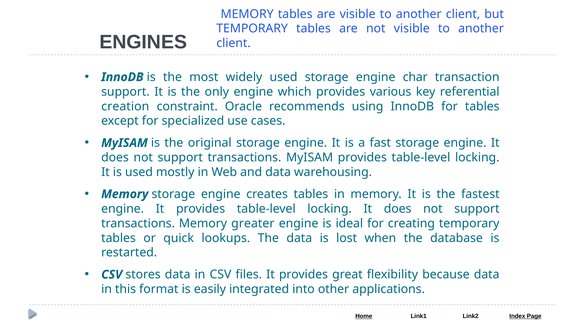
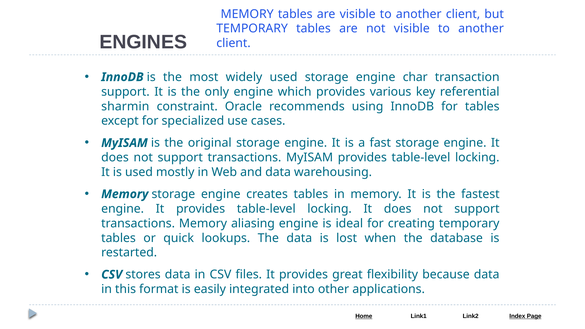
creation: creation -> sharmin (125, 106)
greater: greater -> aliasing (253, 223)
